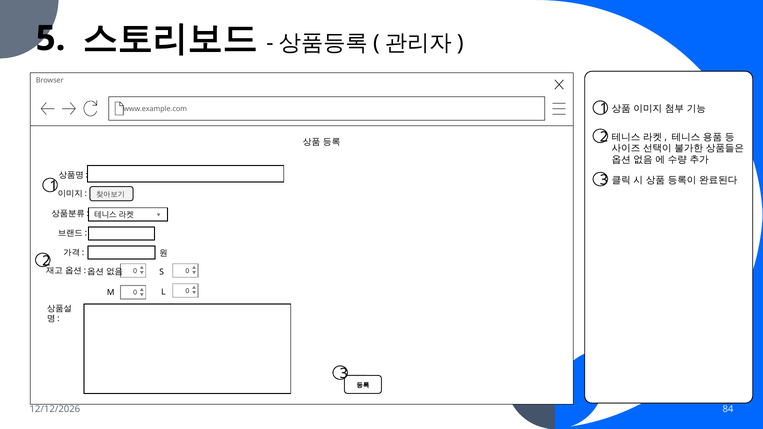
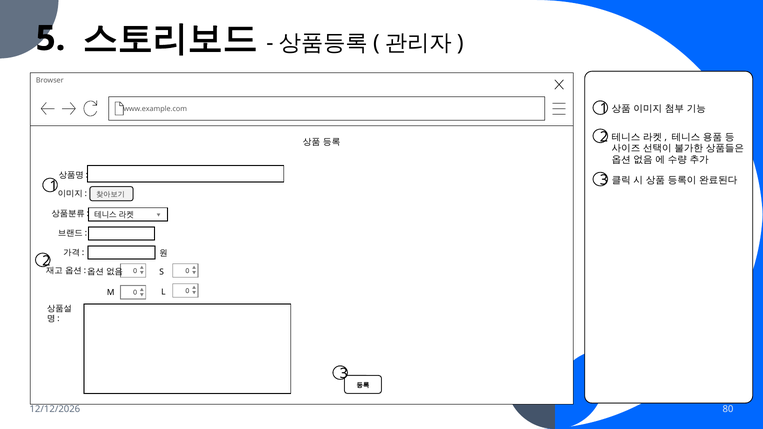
84: 84 -> 80 (728, 409)
